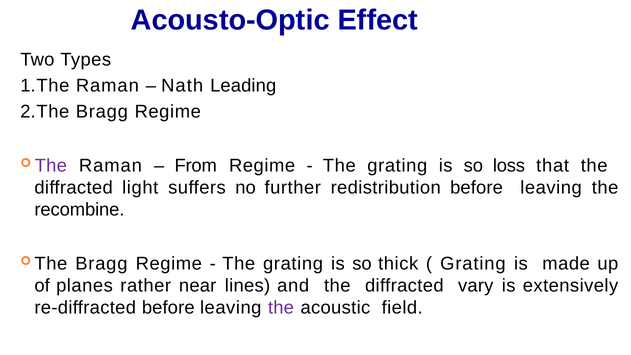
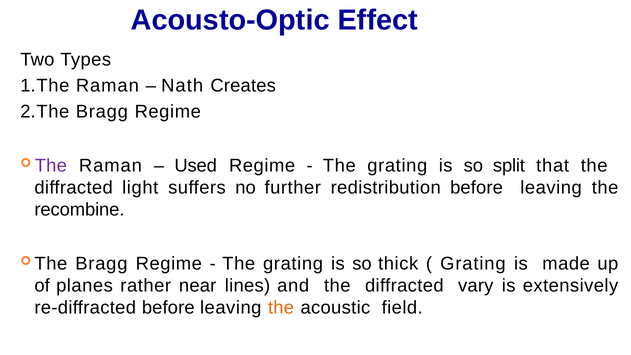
Leading: Leading -> Creates (243, 86)
From: From -> Used (196, 166)
loss: loss -> split (509, 166)
the colour: purple -> orange (281, 308)
